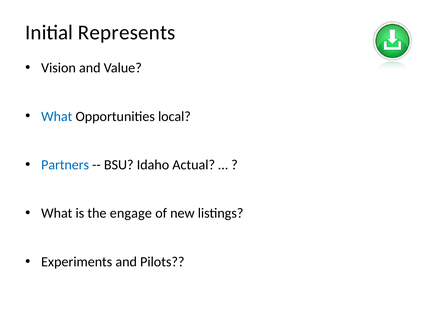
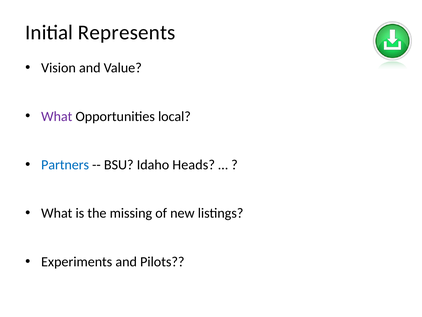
What colour: blue -> purple (57, 116)
Actual: Actual -> Heads (194, 165)
engage: engage -> missing (131, 213)
